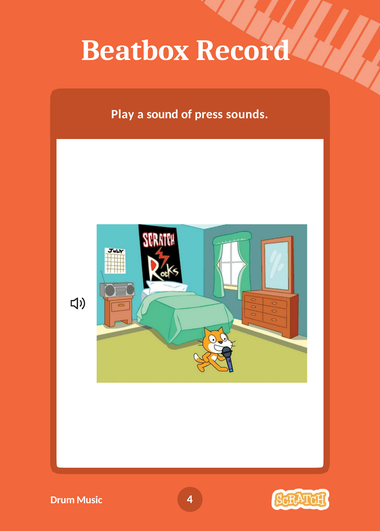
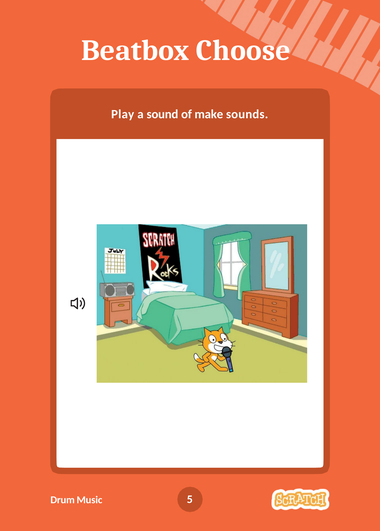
Record: Record -> Choose (243, 50)
press: press -> make (209, 115)
4: 4 -> 5 (190, 500)
